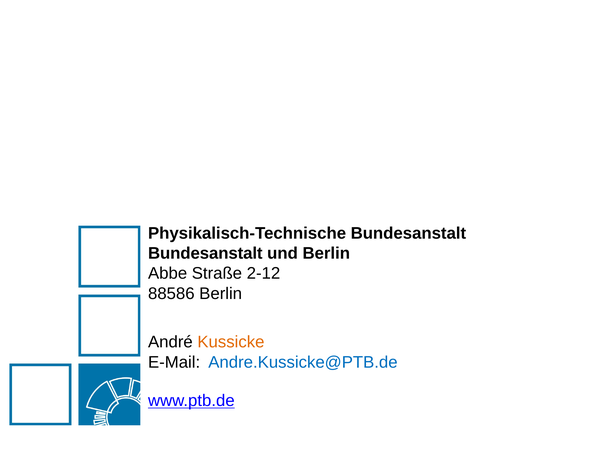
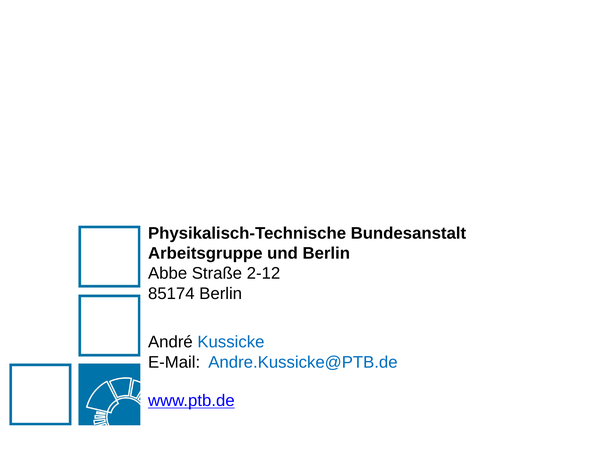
Bundesanstalt: Bundesanstalt -> Arbeitsgruppe (205, 253)
88586: 88586 -> 85174 (171, 294)
Kussicke colour: orange -> blue (231, 342)
